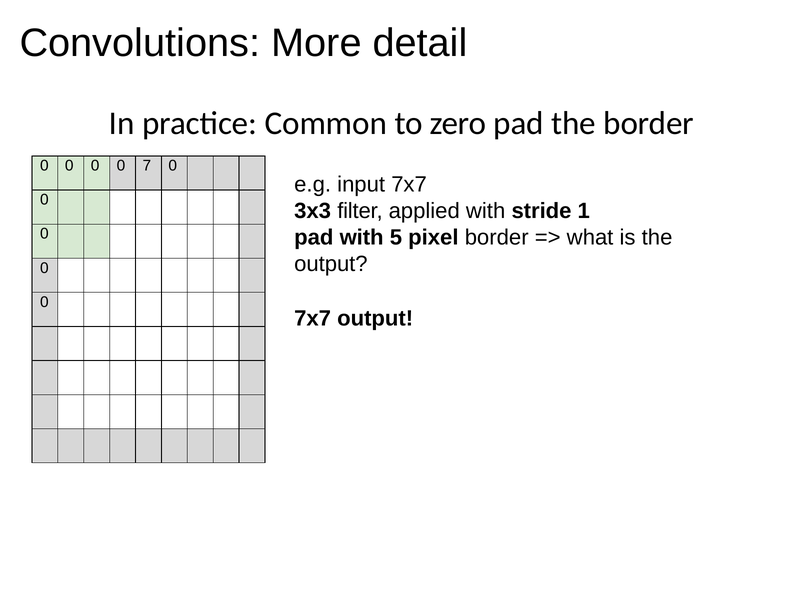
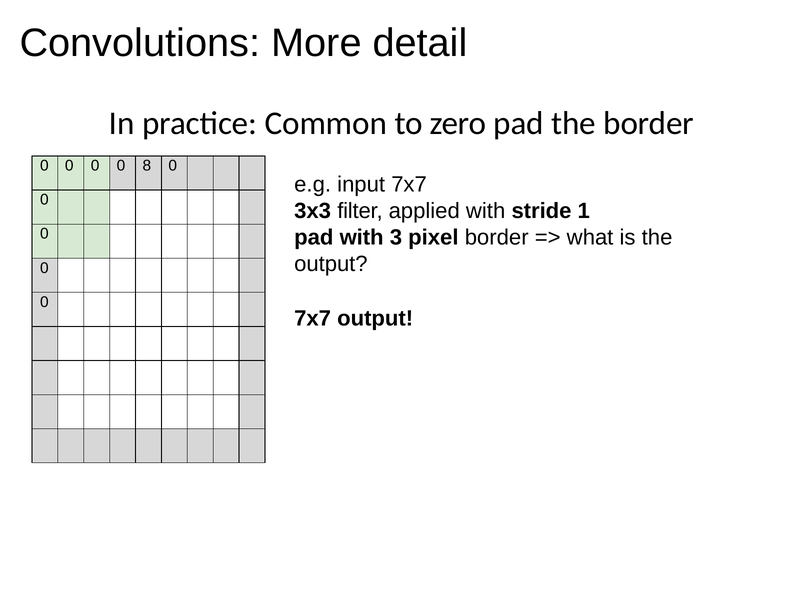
7: 7 -> 8 (147, 166)
5: 5 -> 3 (396, 237)
